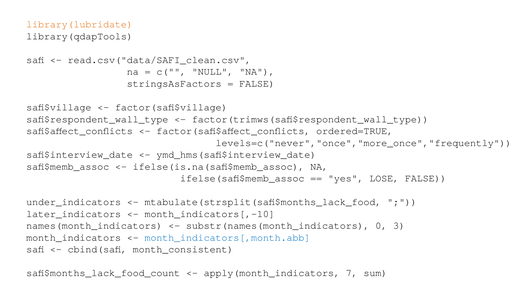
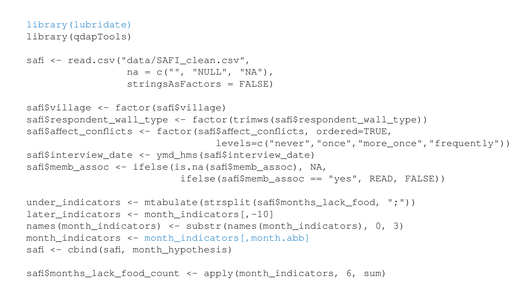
library(lubridate colour: orange -> blue (80, 24)
LOSE: LOSE -> READ (384, 178)
month_consistent: month_consistent -> month_hypothesis (183, 249)
7: 7 -> 6 (352, 273)
